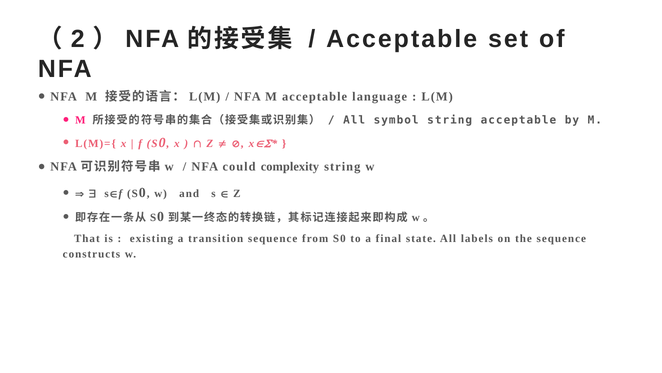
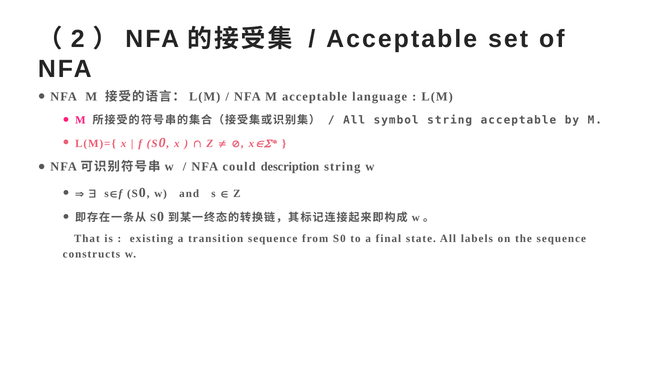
complexity: complexity -> description (290, 167)
